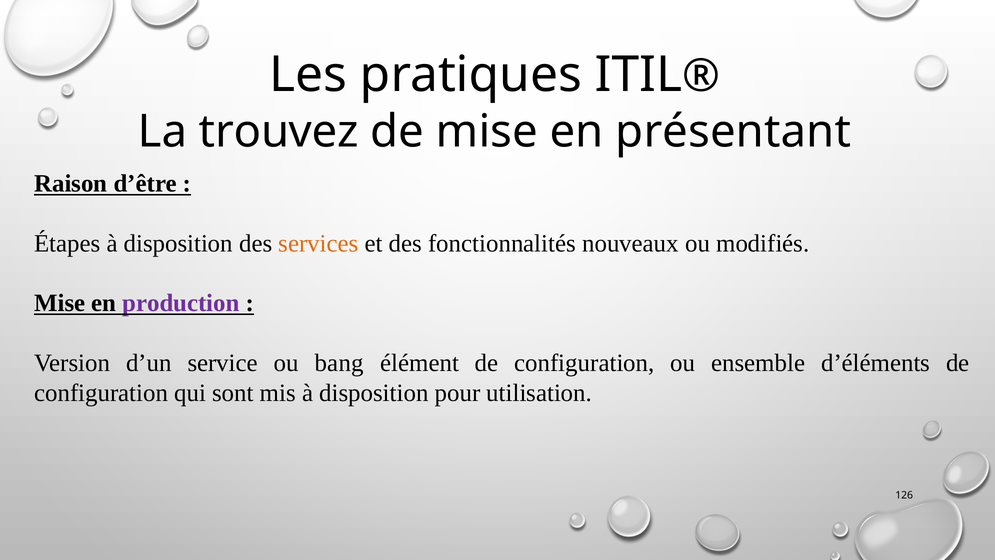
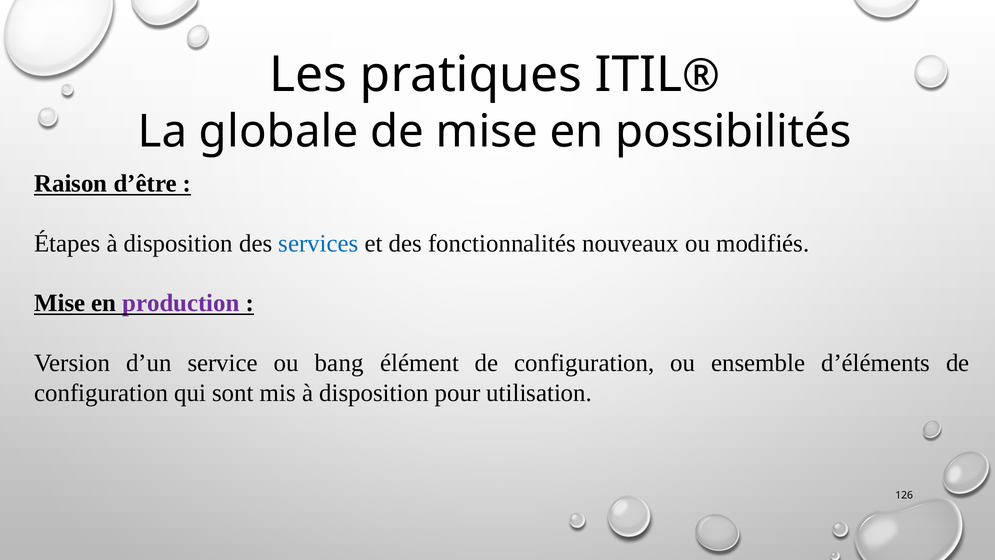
trouvez: trouvez -> globale (279, 132)
présentant: présentant -> possibilités (733, 132)
services colour: orange -> blue (318, 243)
